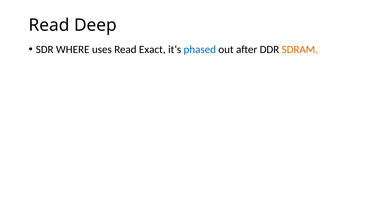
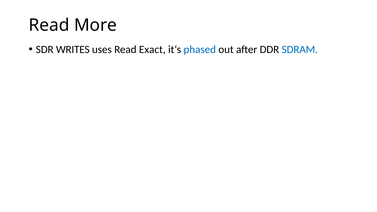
Deep: Deep -> More (95, 25)
WHERE: WHERE -> WRITES (73, 50)
SDRAM colour: orange -> blue (300, 50)
